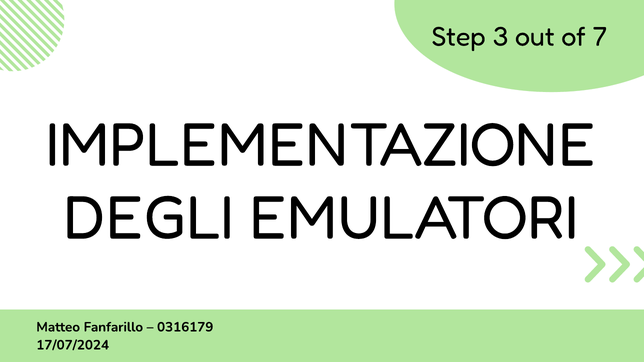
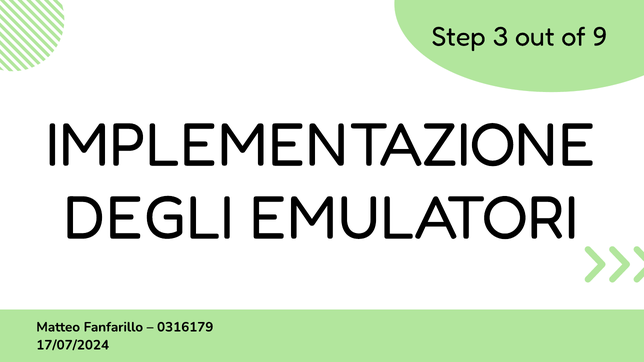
7: 7 -> 9 (600, 37)
